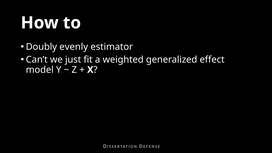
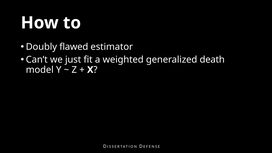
evenly: evenly -> flawed (74, 47)
effect: effect -> death (212, 60)
